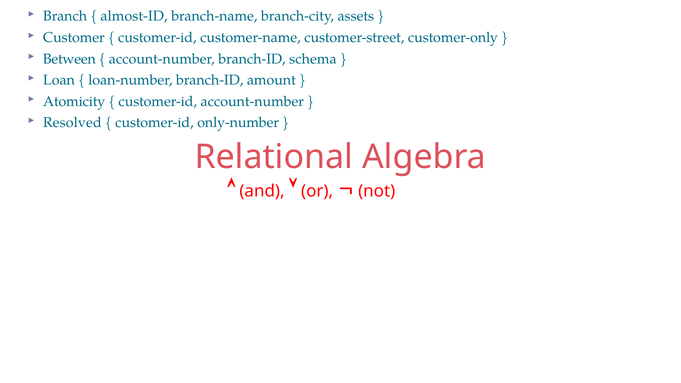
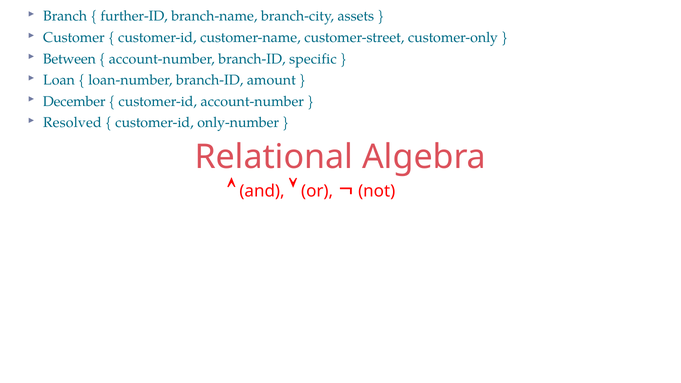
almost-ID: almost-ID -> further-ID (134, 16)
schema: schema -> specific (313, 59)
Atomicity: Atomicity -> December (74, 101)
